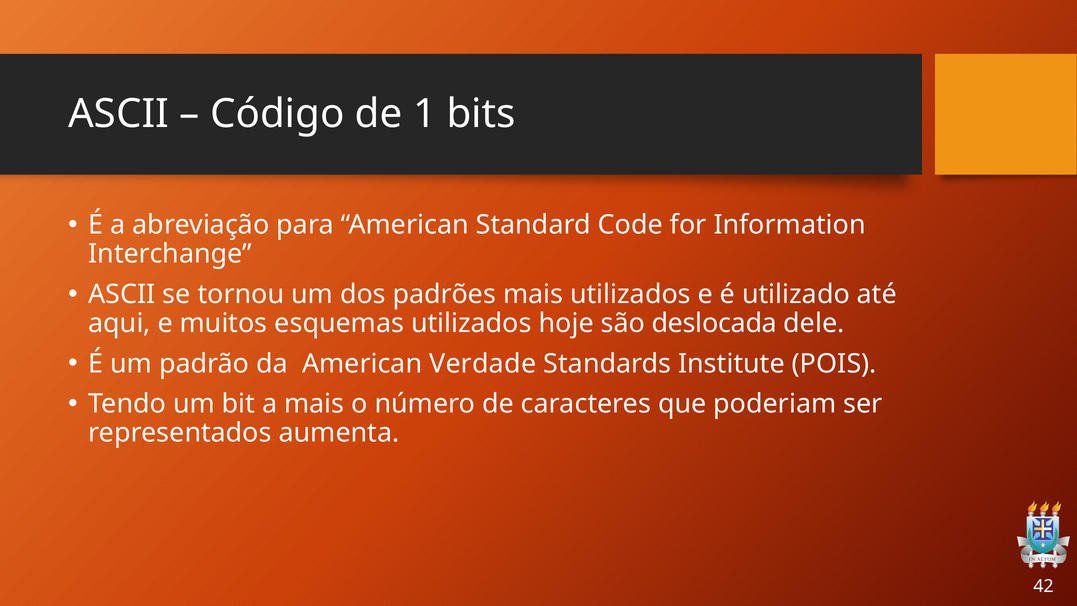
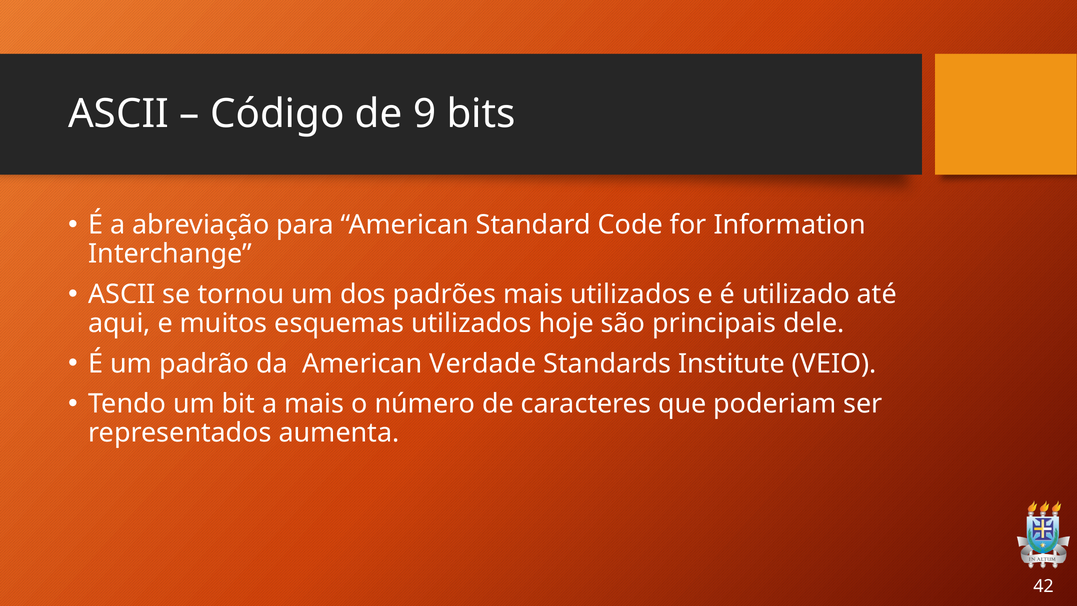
1: 1 -> 9 (425, 114)
deslocada: deslocada -> principais (714, 323)
POIS: POIS -> VEIO (834, 364)
